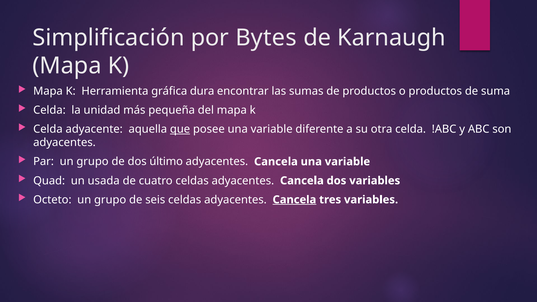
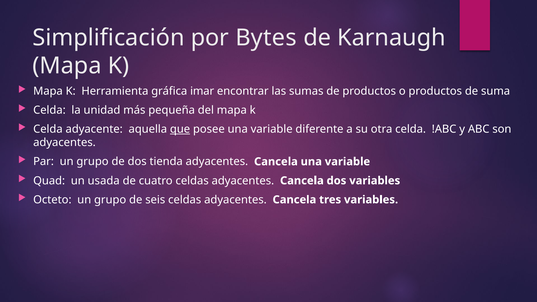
dura: dura -> imar (202, 91)
último: último -> tienda (166, 162)
Cancela underline: present -> none (294, 200)
